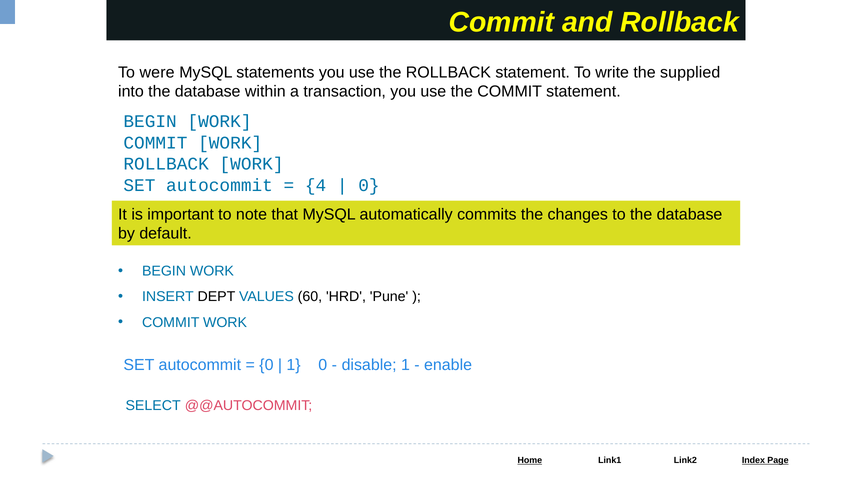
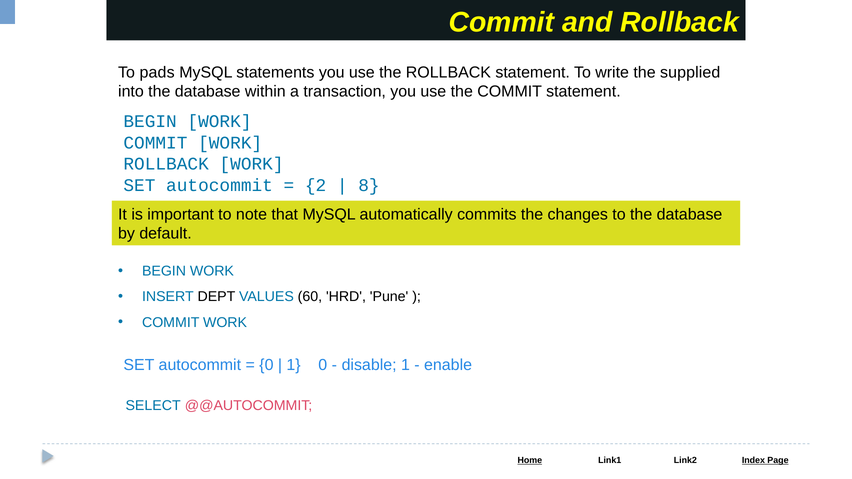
were: were -> pads (157, 72)
4: 4 -> 2 (316, 185)
0: 0 -> 8 (369, 185)
